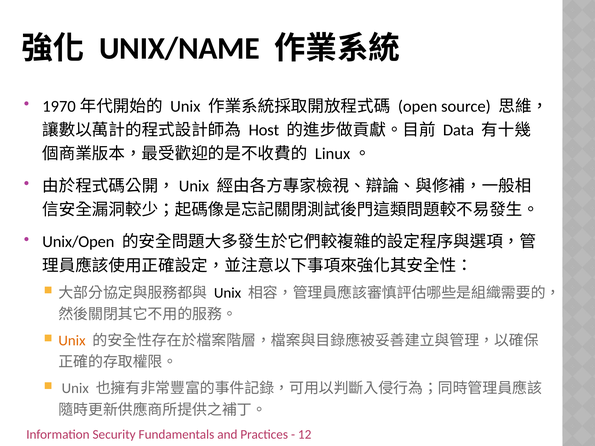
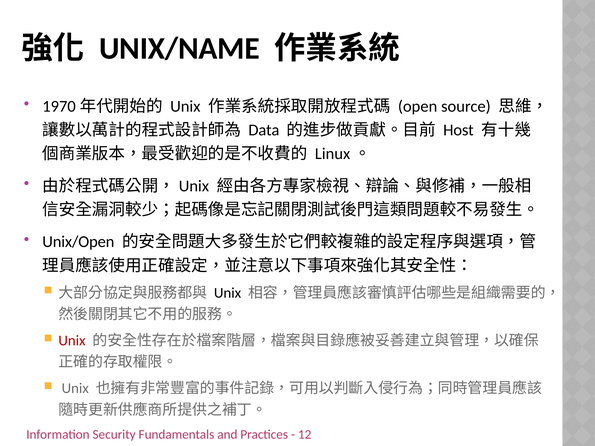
Host: Host -> Data (264, 130)
Data: Data -> Host (459, 130)
Unix colour: orange -> red (72, 341)
